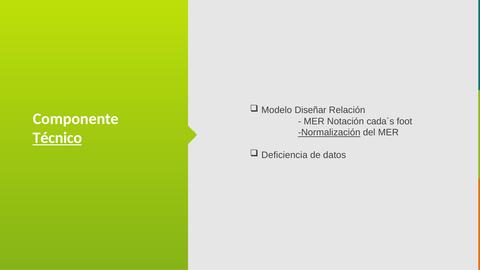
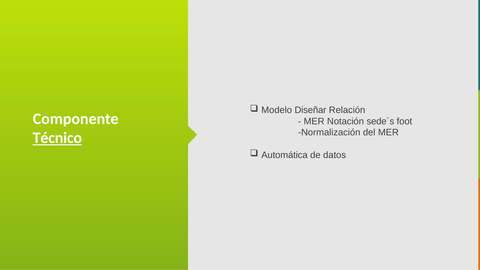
cada´s: cada´s -> sede´s (380, 121)
Normalización underline: present -> none (329, 133)
Deficiencia: Deficiencia -> Automática (285, 155)
